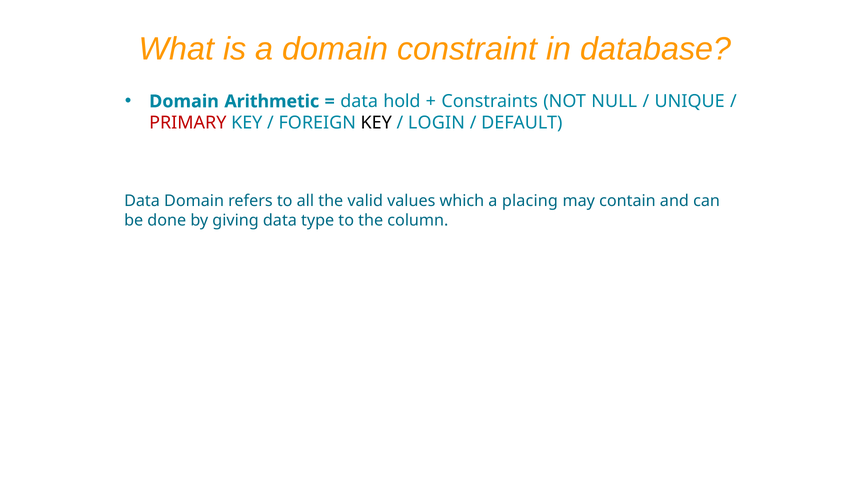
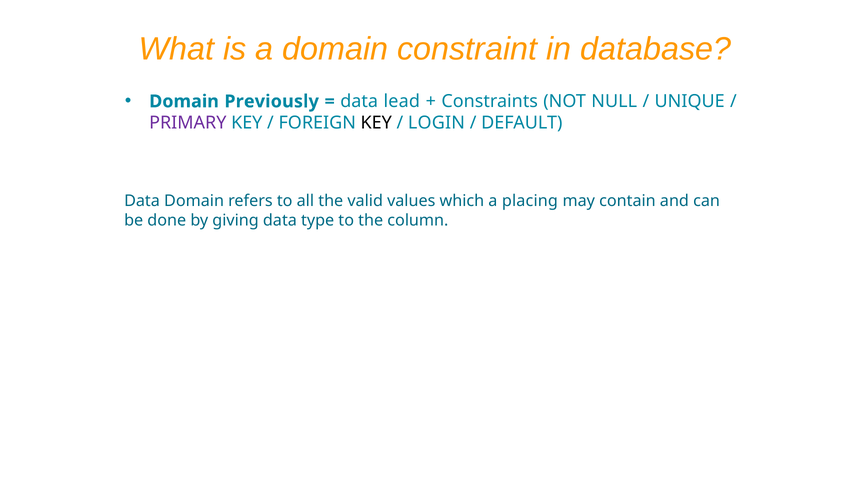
Arithmetic: Arithmetic -> Previously (272, 101)
hold: hold -> lead (402, 101)
PRIMARY colour: red -> purple (188, 123)
